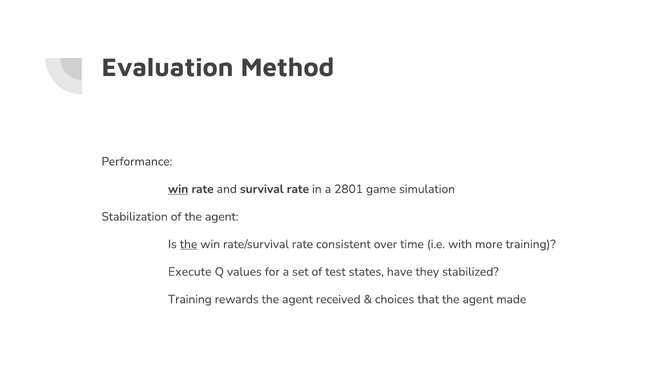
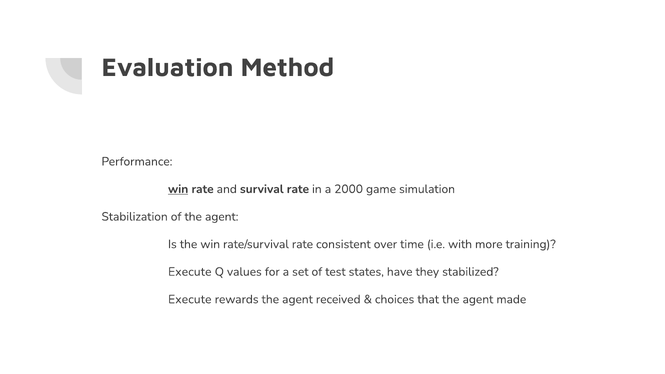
2801: 2801 -> 2000 (349, 189)
the underline: present -> none (189, 244)
Training: Training -> Execute (190, 299)
